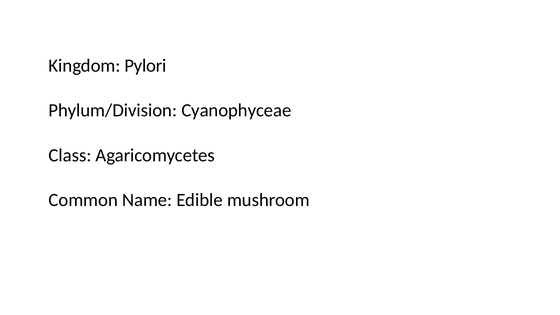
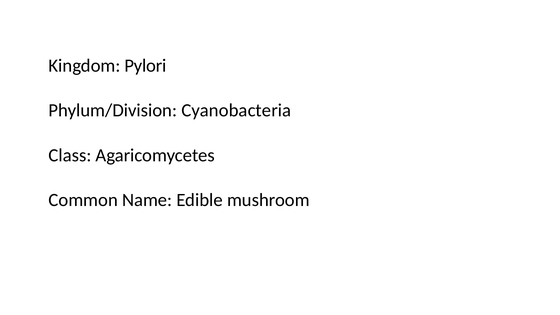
Cyanophyceae: Cyanophyceae -> Cyanobacteria (236, 110)
